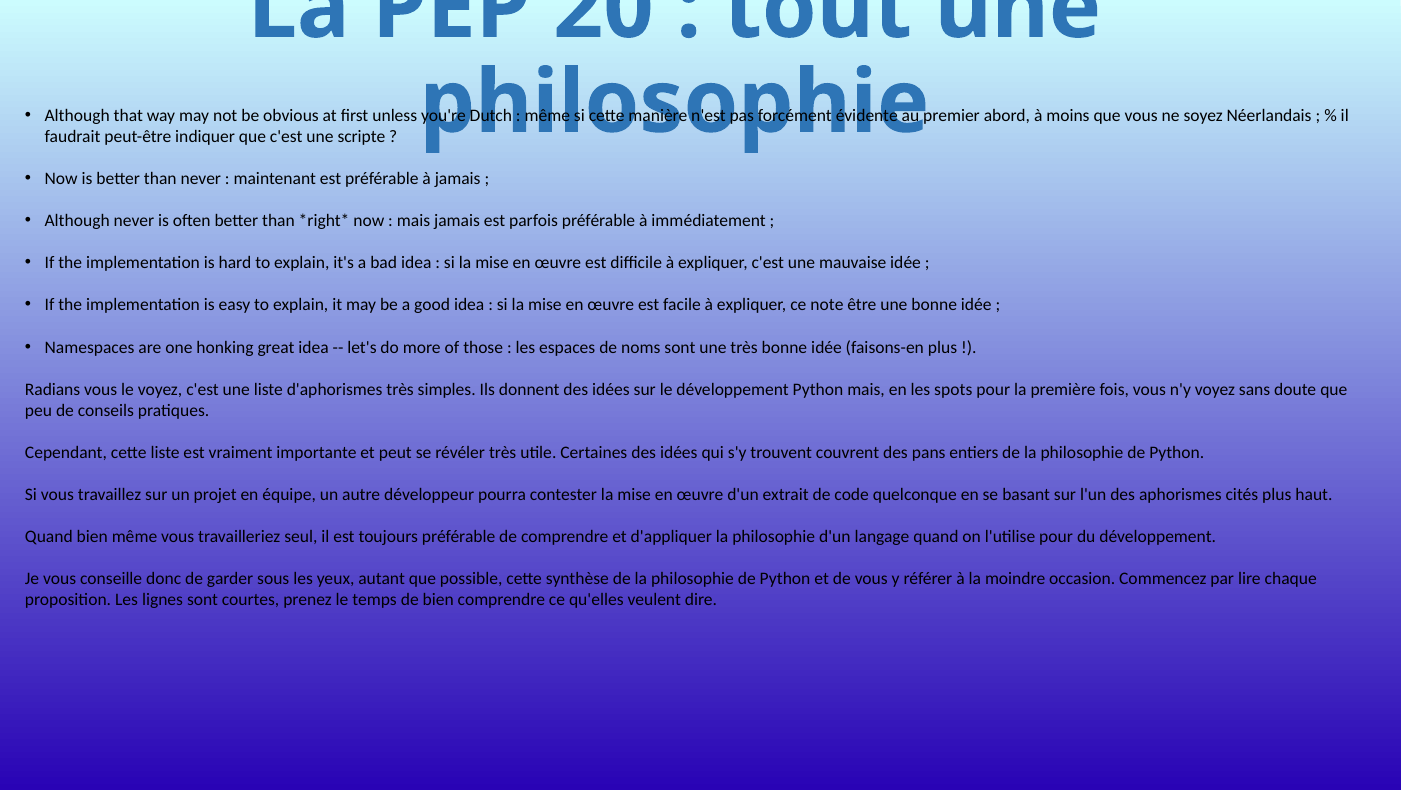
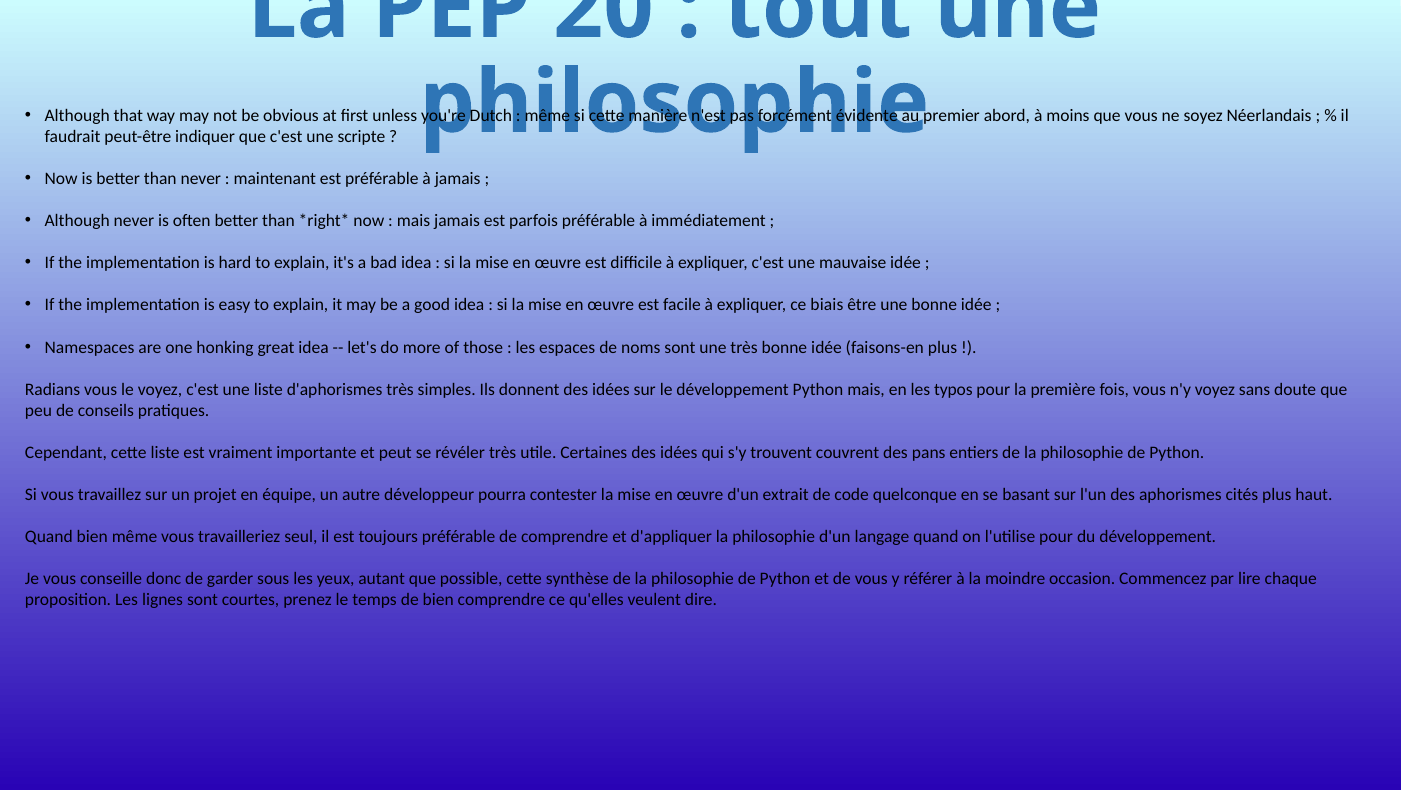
note: note -> biais (827, 305)
spots: spots -> typos (953, 389)
